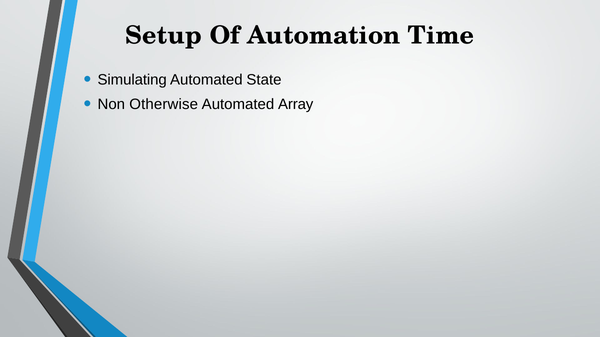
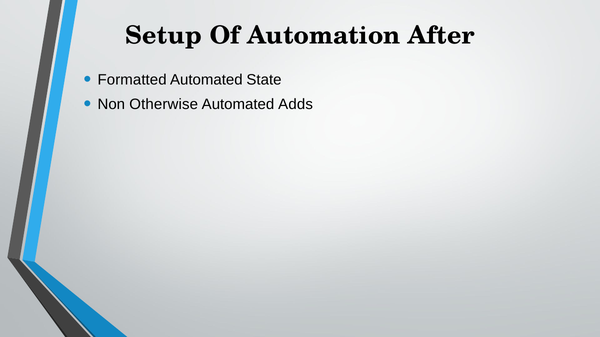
Time: Time -> After (441, 35)
Simulating: Simulating -> Formatted (132, 80)
Array: Array -> Adds (296, 105)
